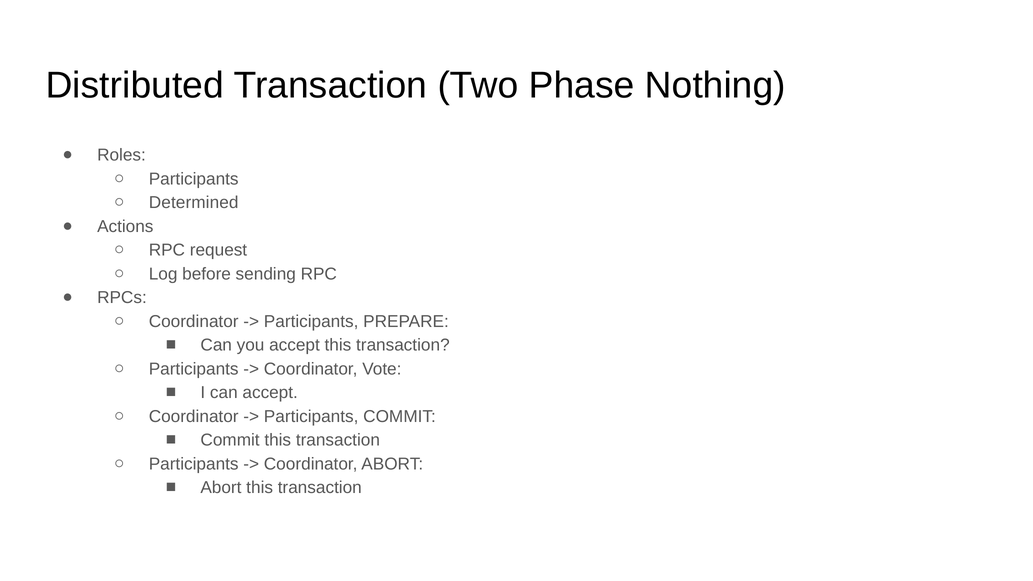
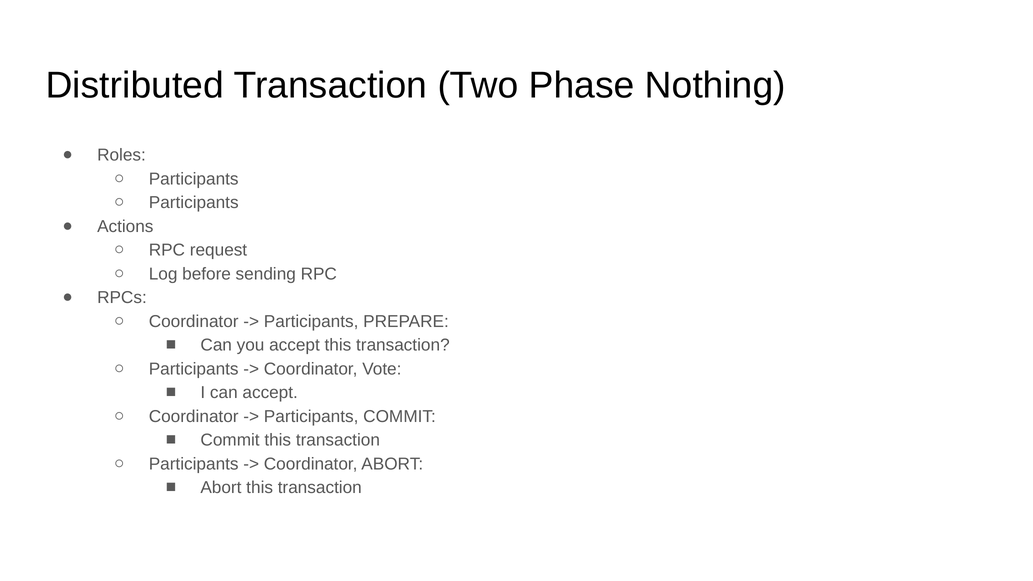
Determined: Determined -> Participants (194, 203)
